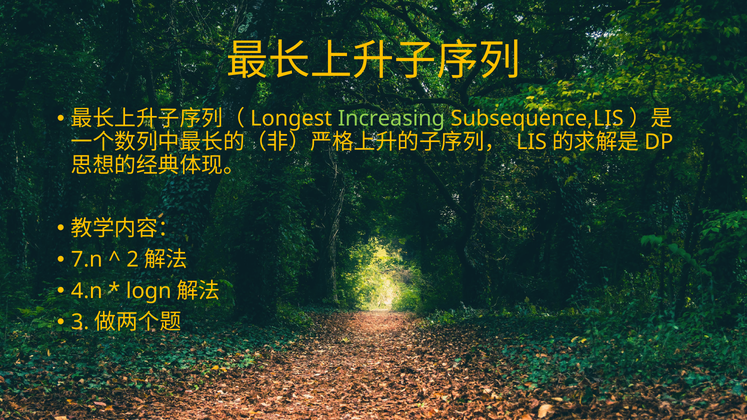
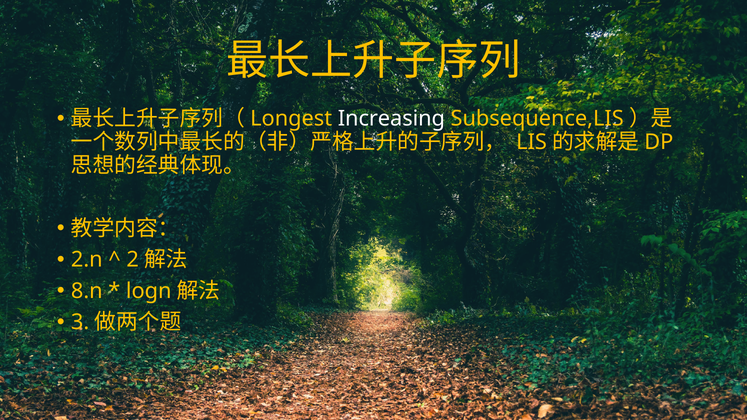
Increasing colour: light green -> white (391, 119)
7.n: 7.n -> 2.n (87, 260)
4.n: 4.n -> 8.n (87, 291)
